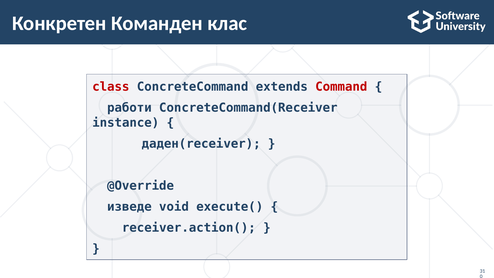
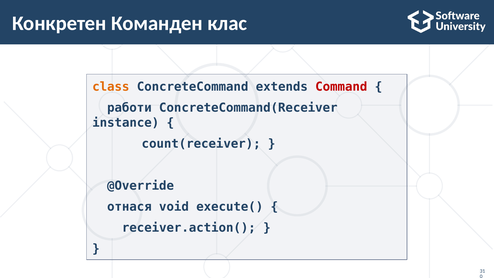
class colour: red -> orange (111, 87)
даден(receiver: даден(receiver -> count(receiver (201, 144)
изведе: изведе -> отнася (129, 207)
